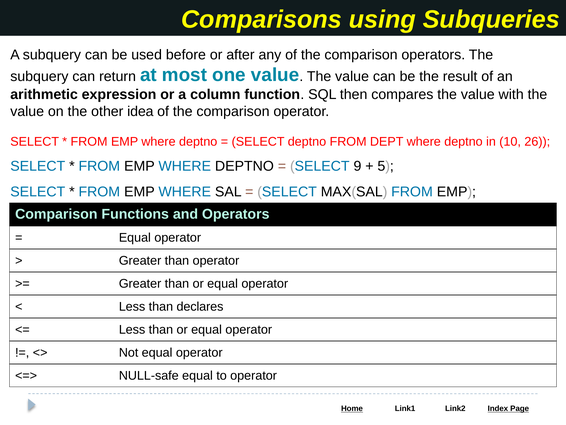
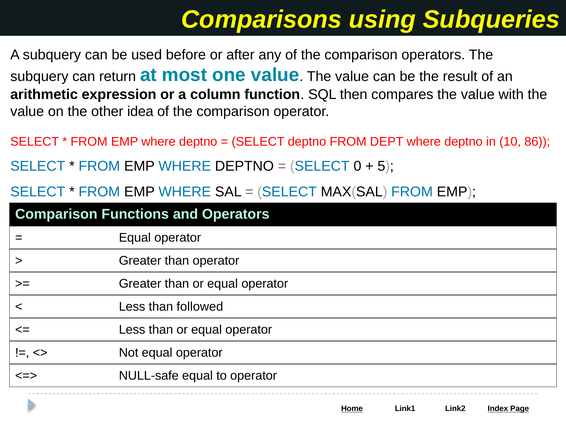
26: 26 -> 86 (537, 141)
9: 9 -> 0 (357, 166)
declares: declares -> followed (200, 306)
